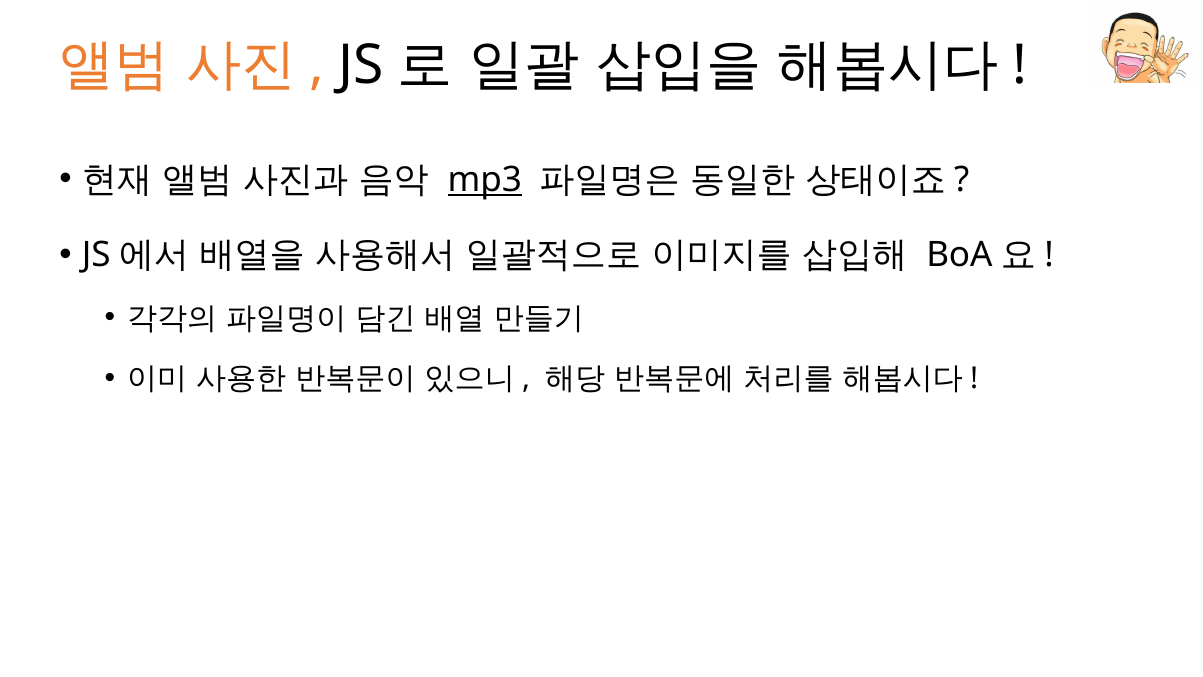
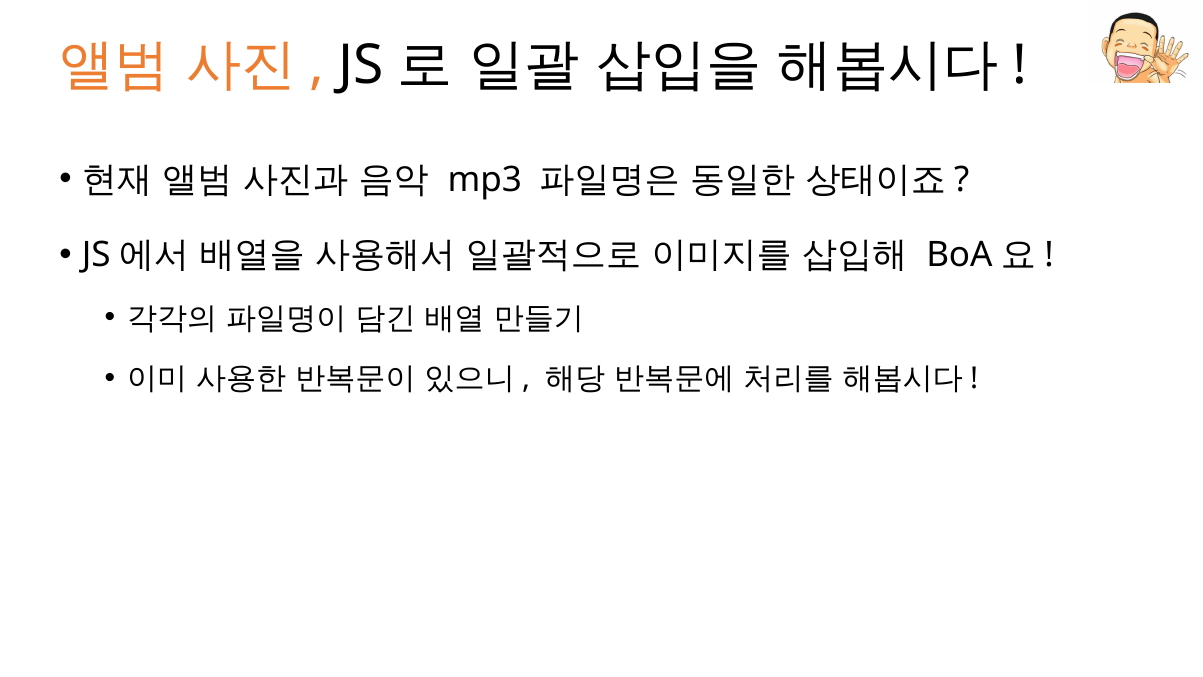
mp3 underline: present -> none (485, 180)
